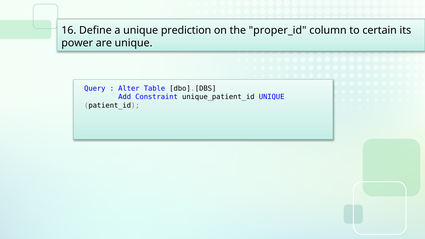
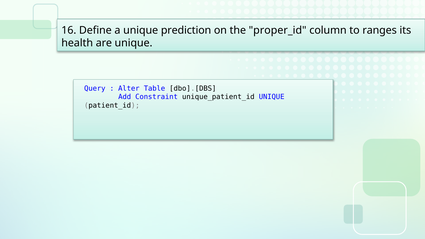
certain: certain -> ranges (380, 30)
power: power -> health (77, 43)
